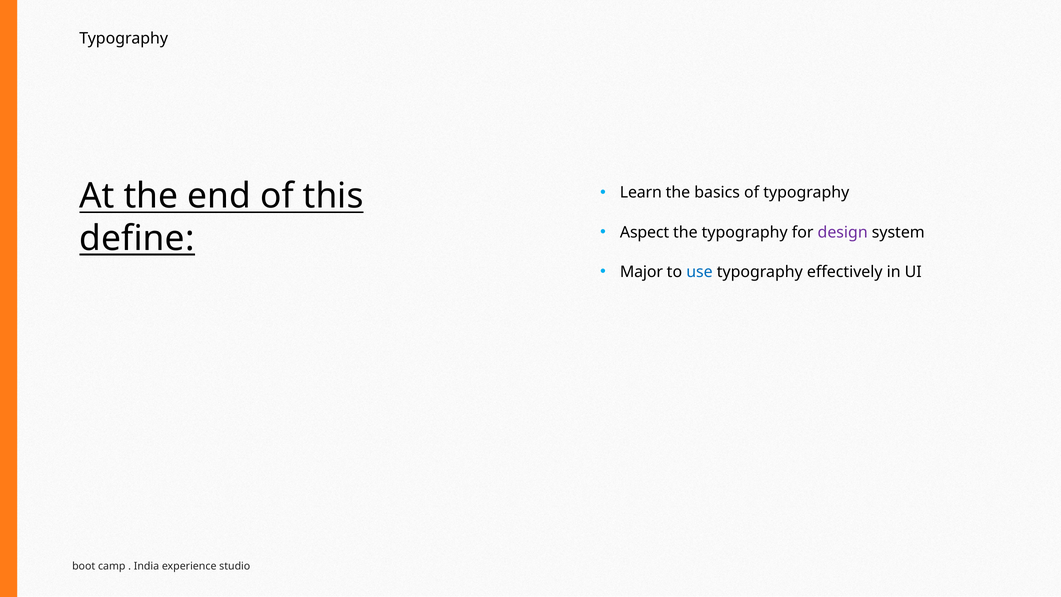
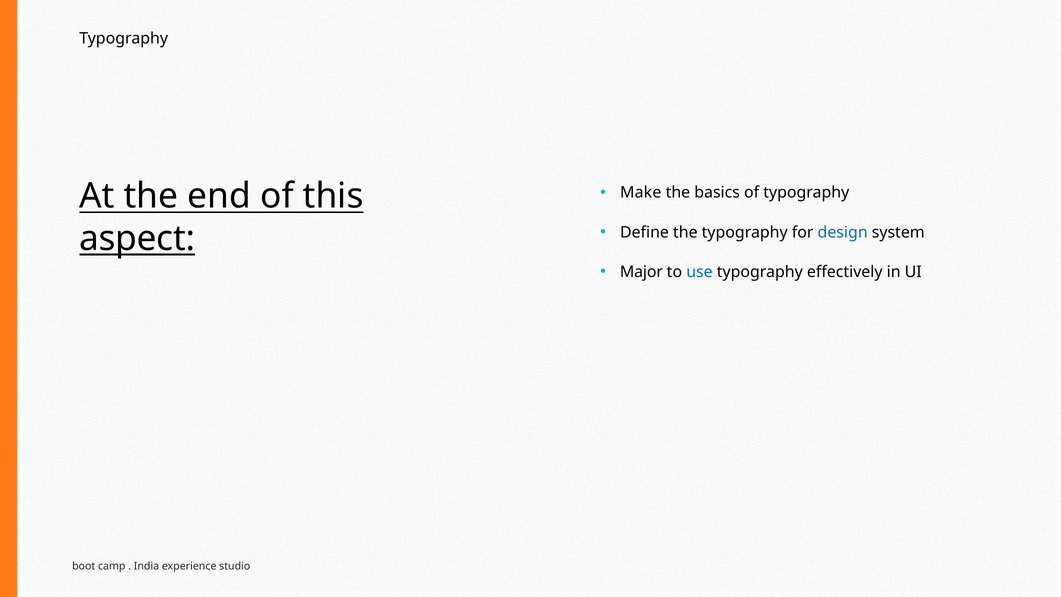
Learn: Learn -> Make (641, 193)
Aspect: Aspect -> Define (644, 232)
design colour: purple -> blue (843, 232)
define: define -> aspect (137, 238)
